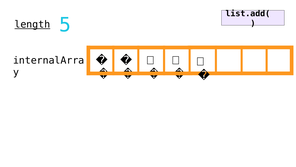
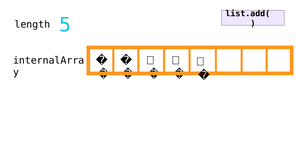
length underline: present -> none (32, 24)
